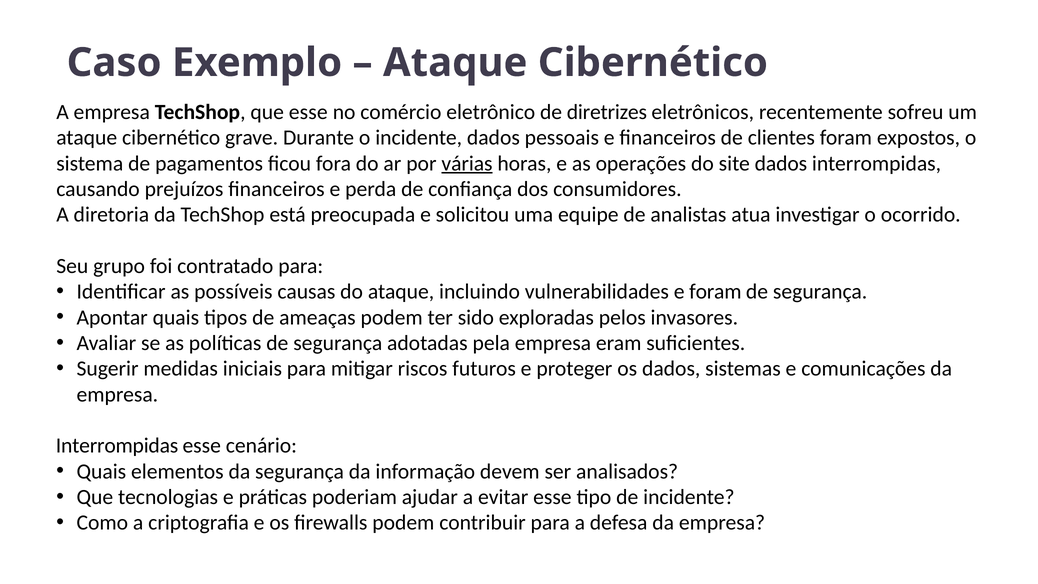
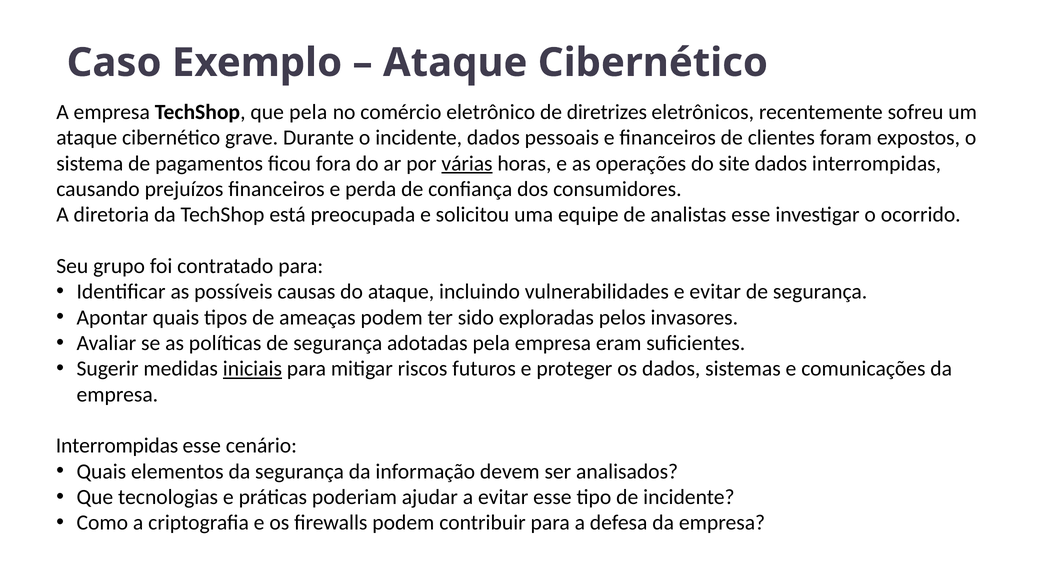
que esse: esse -> pela (308, 112)
analistas atua: atua -> esse (751, 215)
e foram: foram -> evitar (715, 292)
iniciais underline: none -> present (252, 369)
